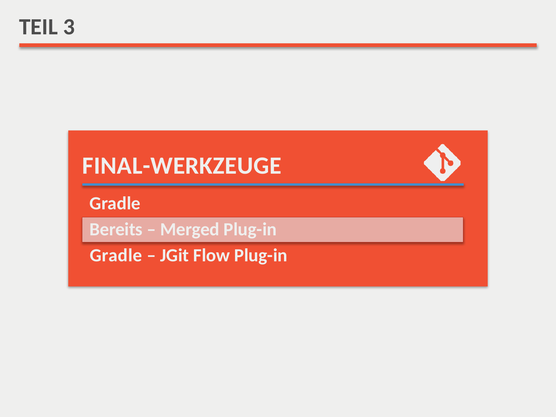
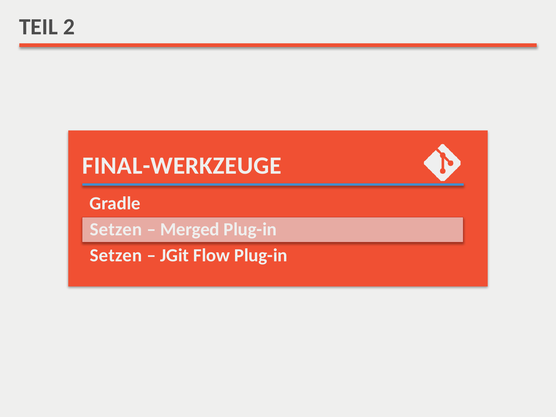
3: 3 -> 2 (69, 27)
Bereits: Bereits -> Setzen (116, 229)
Gradle: Gradle -> Setzen (116, 255)
